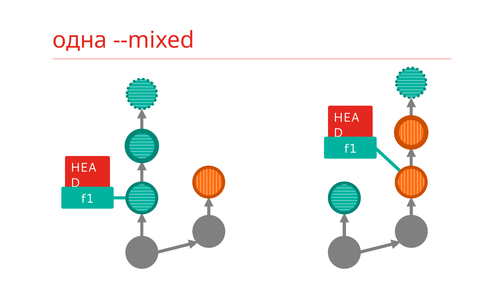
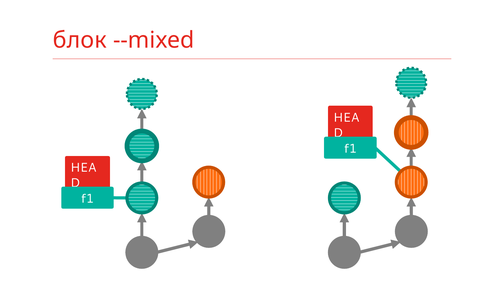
одна: одна -> блок (80, 40)
